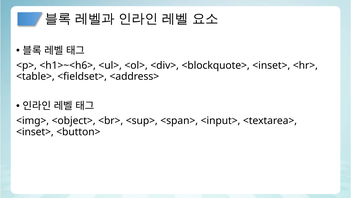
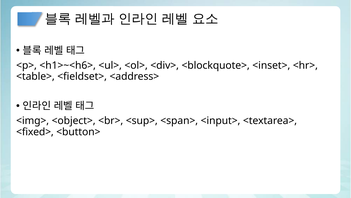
<inset>: <inset> -> <fixed> (35, 132)
